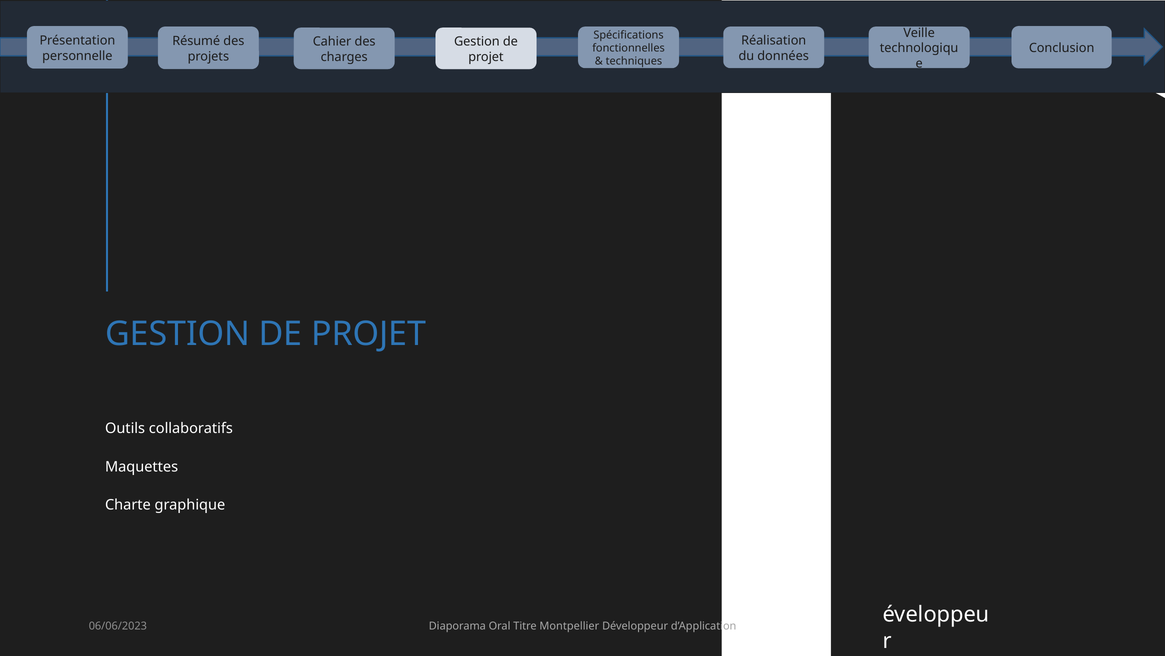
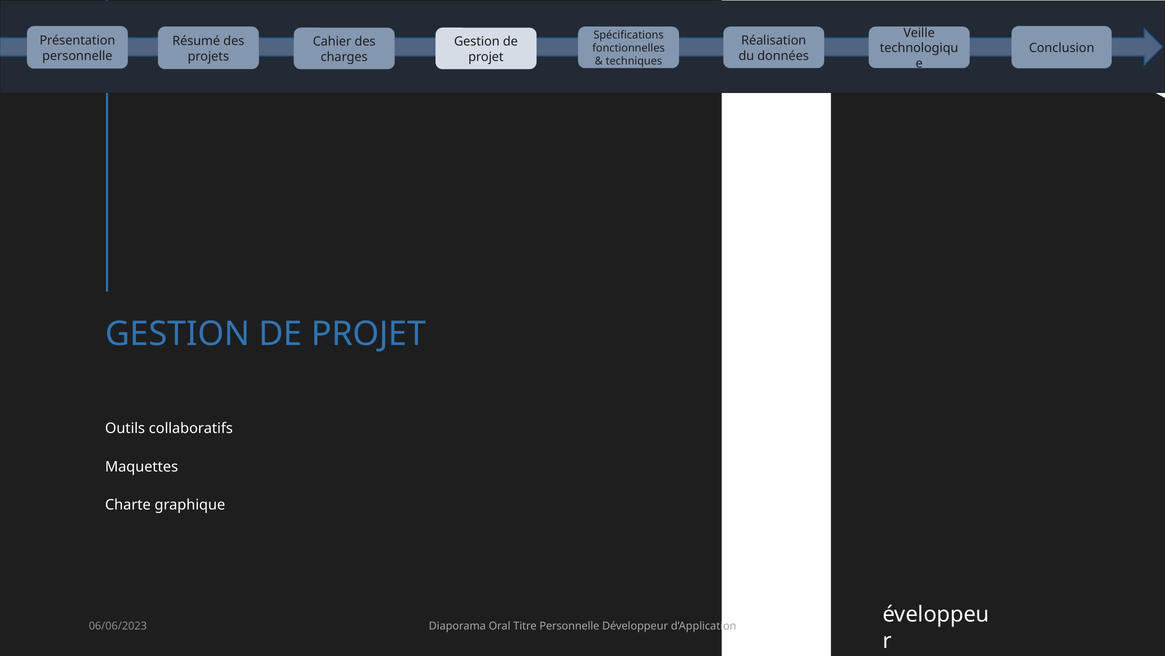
Titre Montpellier: Montpellier -> Personnelle (569, 626)
